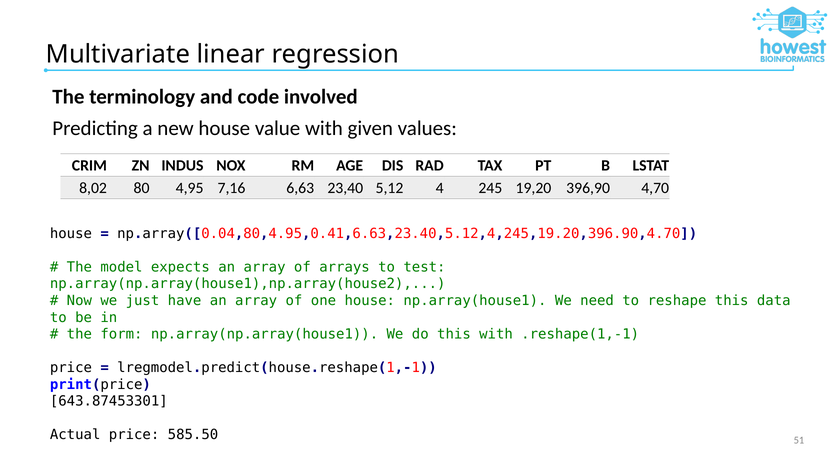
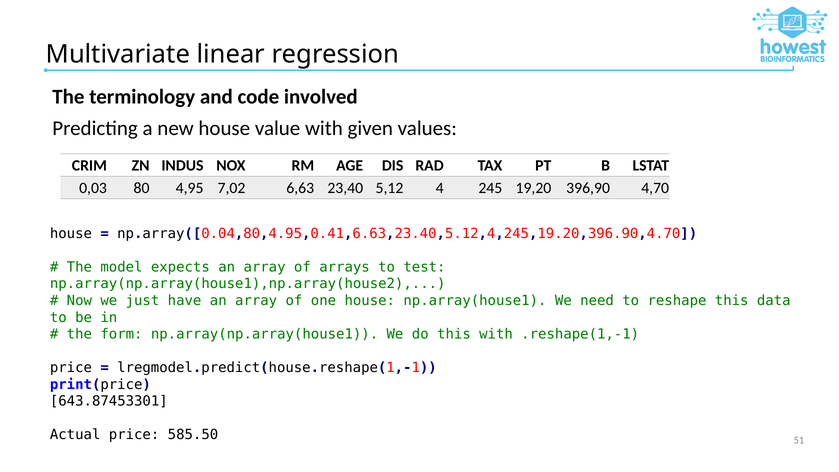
8,02: 8,02 -> 0,03 (93, 188)
7,16: 7,16 -> 7,02 (232, 188)
